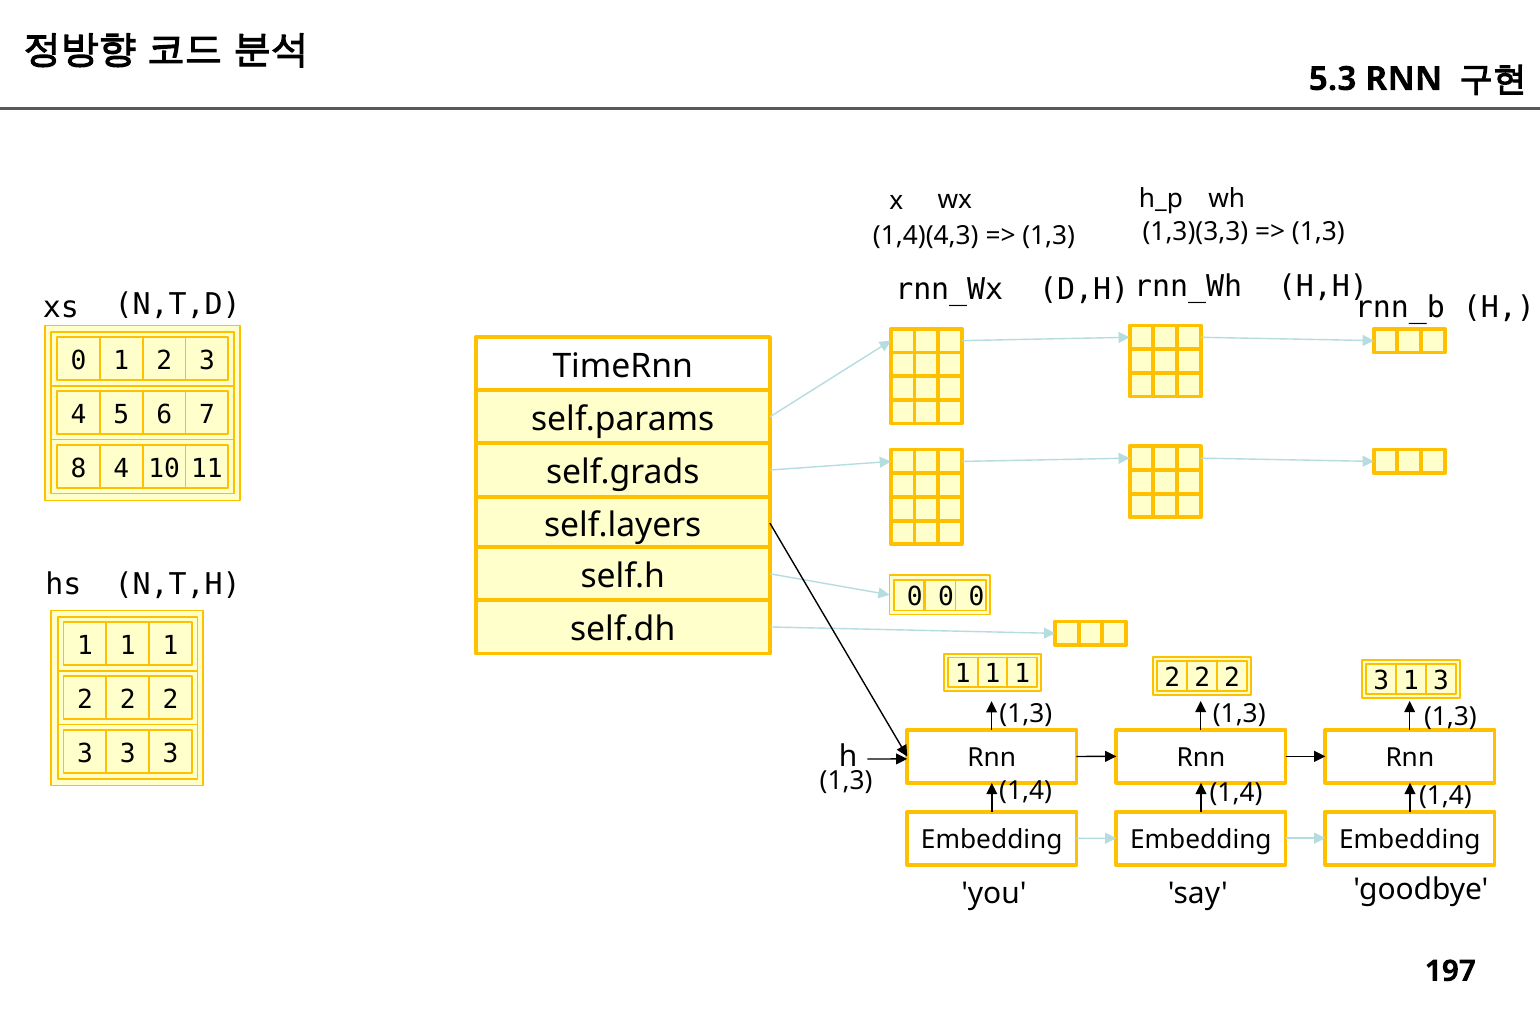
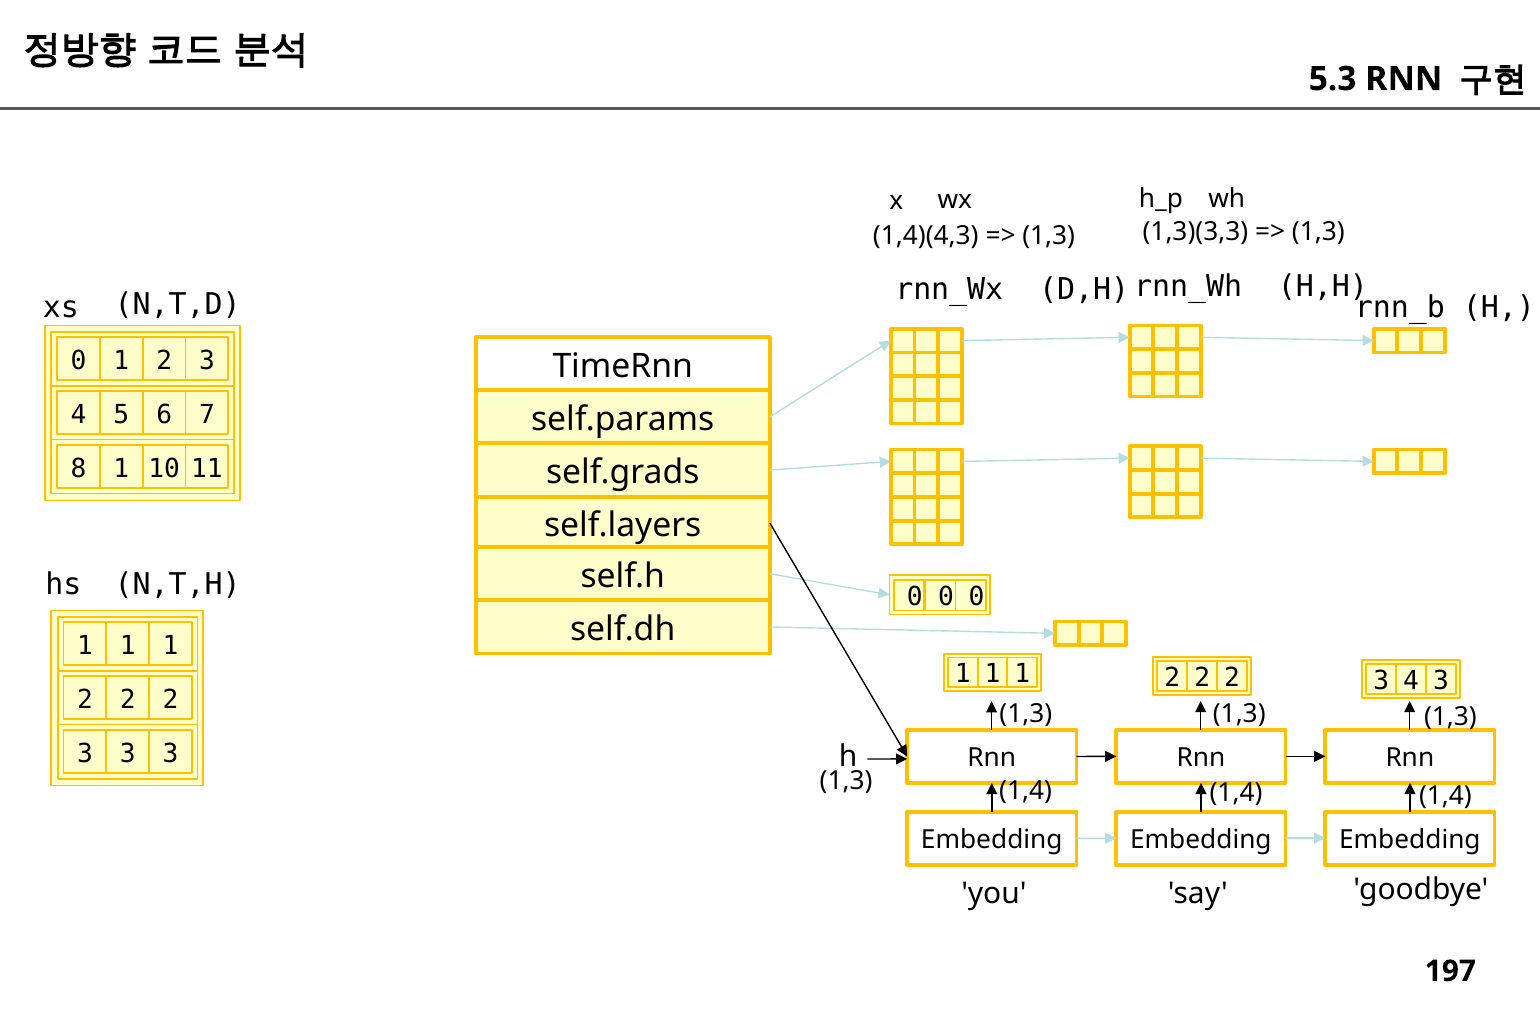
8 4: 4 -> 1 (121, 468)
2 2 3 1: 1 -> 4 (1411, 680)
